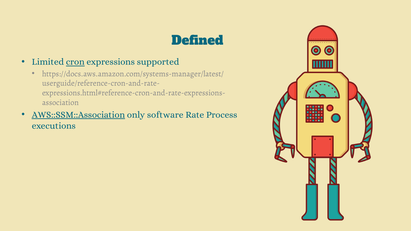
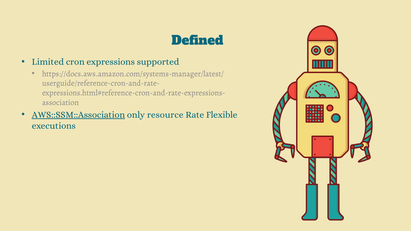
cron underline: present -> none (75, 62)
software: software -> resource (165, 115)
Process: Process -> Flexible (222, 115)
